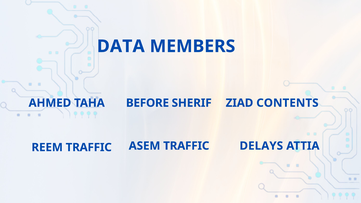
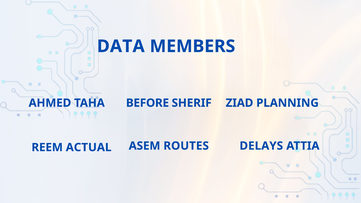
CONTENTS: CONTENTS -> PLANNING (287, 103)
REEM TRAFFIC: TRAFFIC -> ACTUAL (89, 147)
ASEM TRAFFIC: TRAFFIC -> ROUTES (186, 146)
